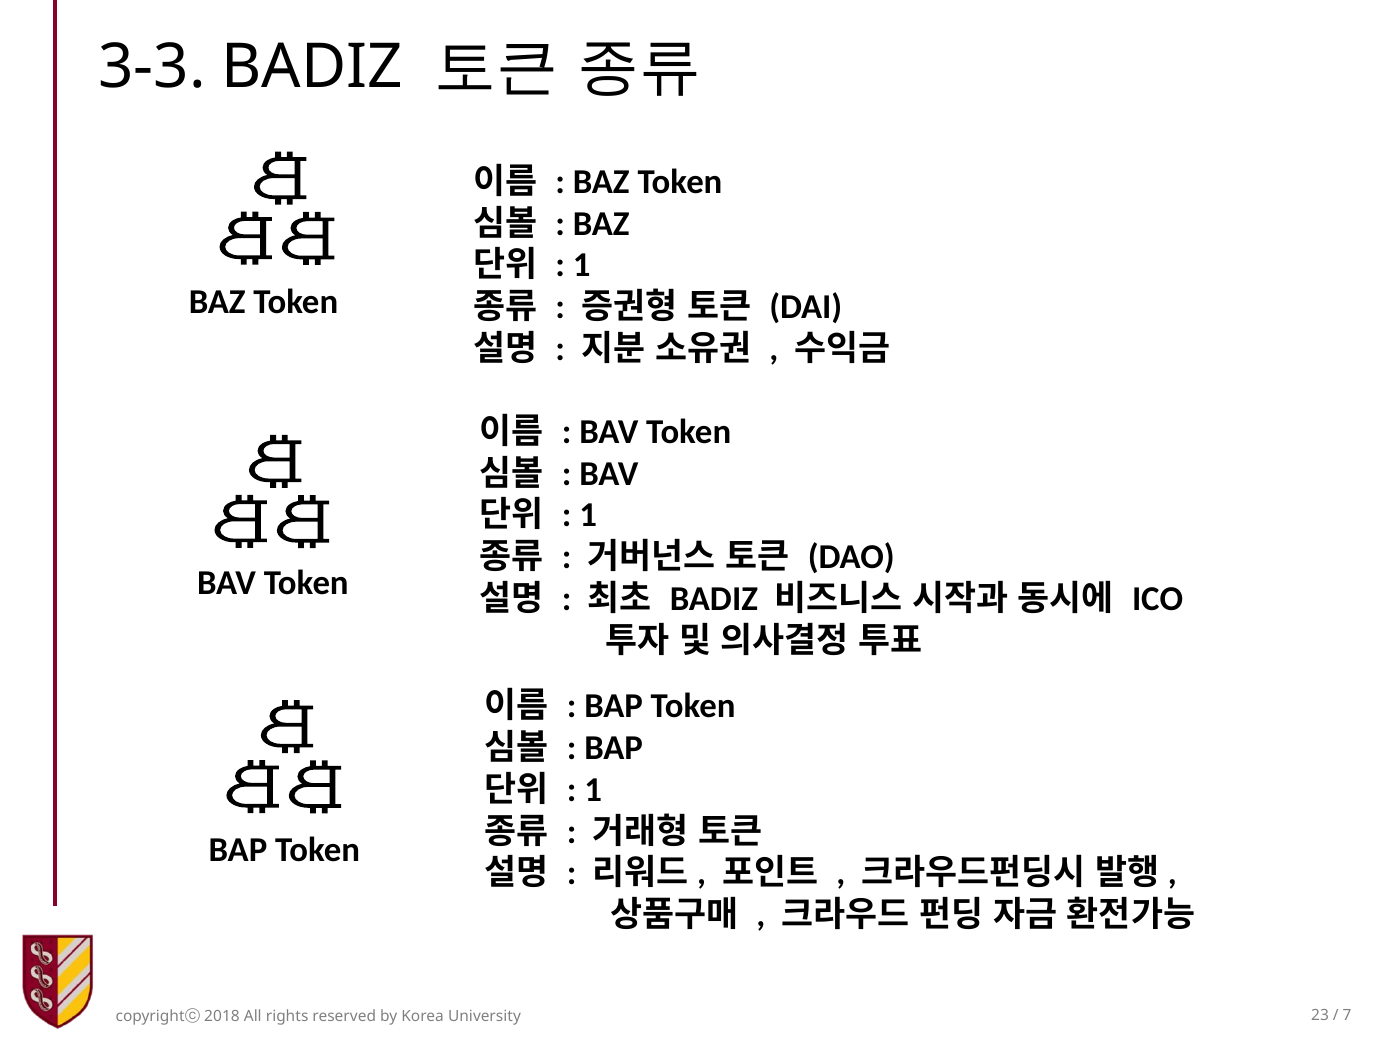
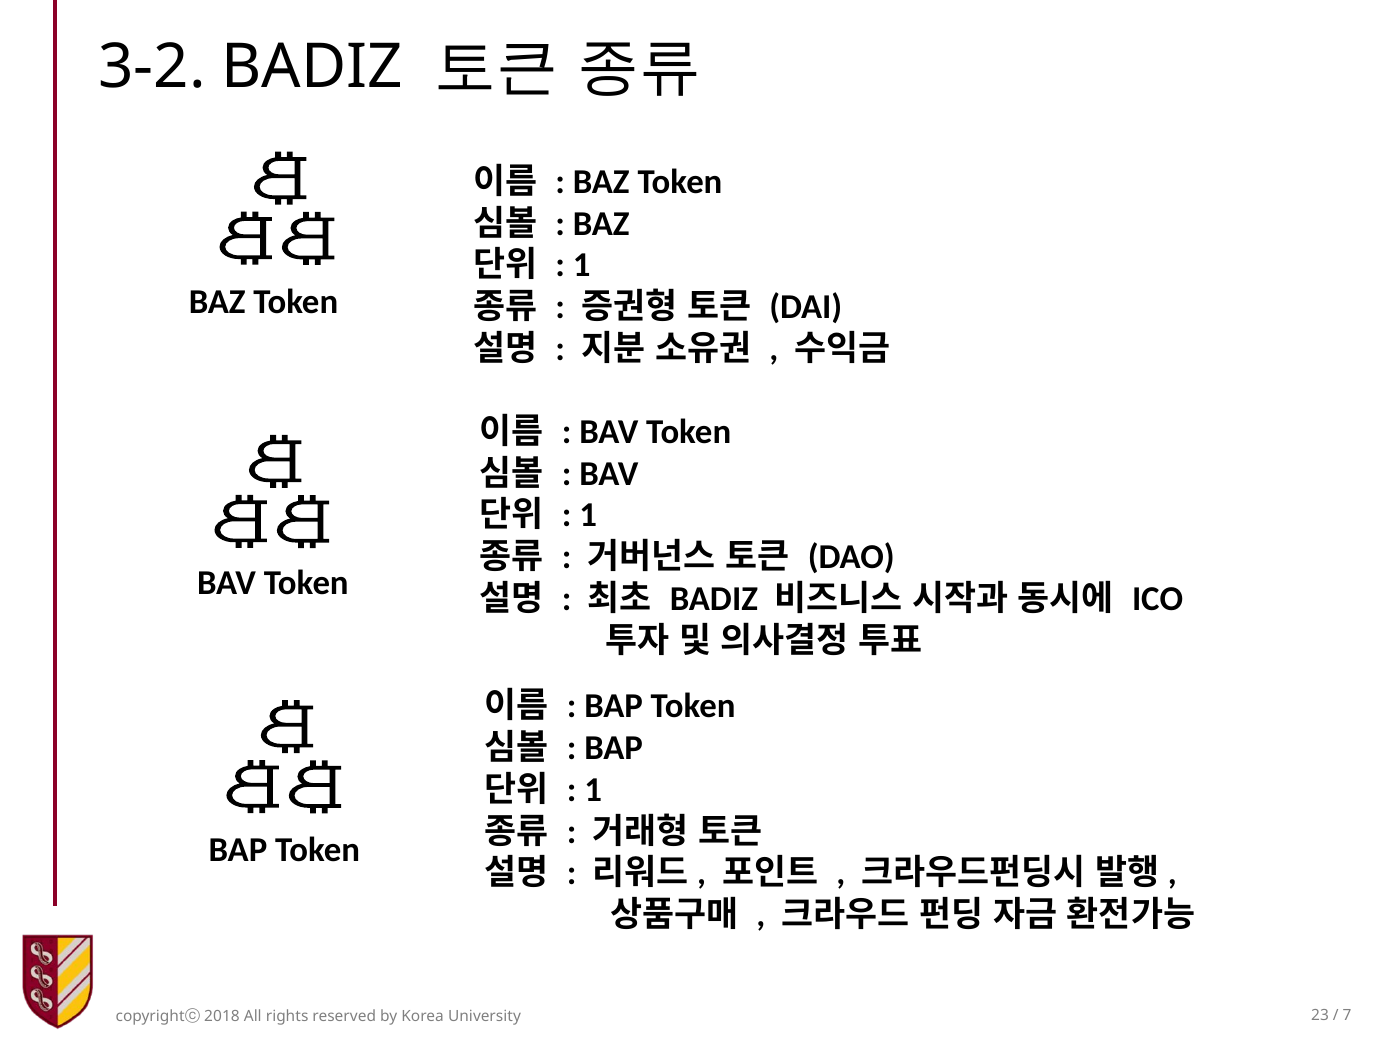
3-3: 3-3 -> 3-2 (152, 67)
